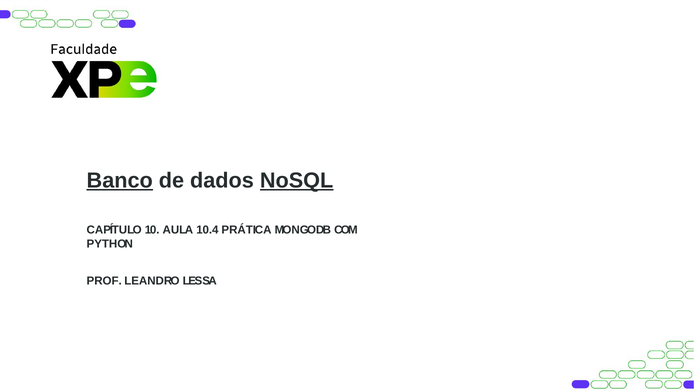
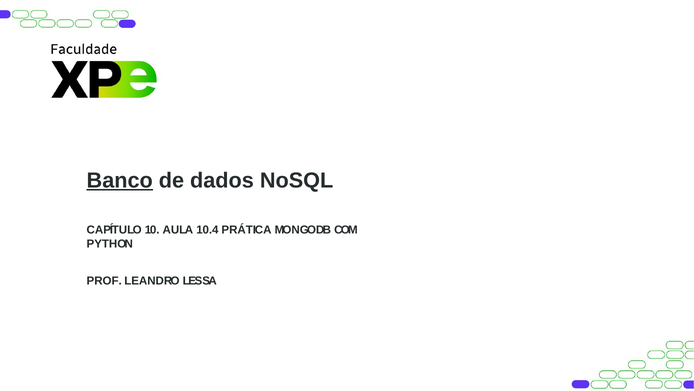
NoSQL underline: present -> none (297, 180)
